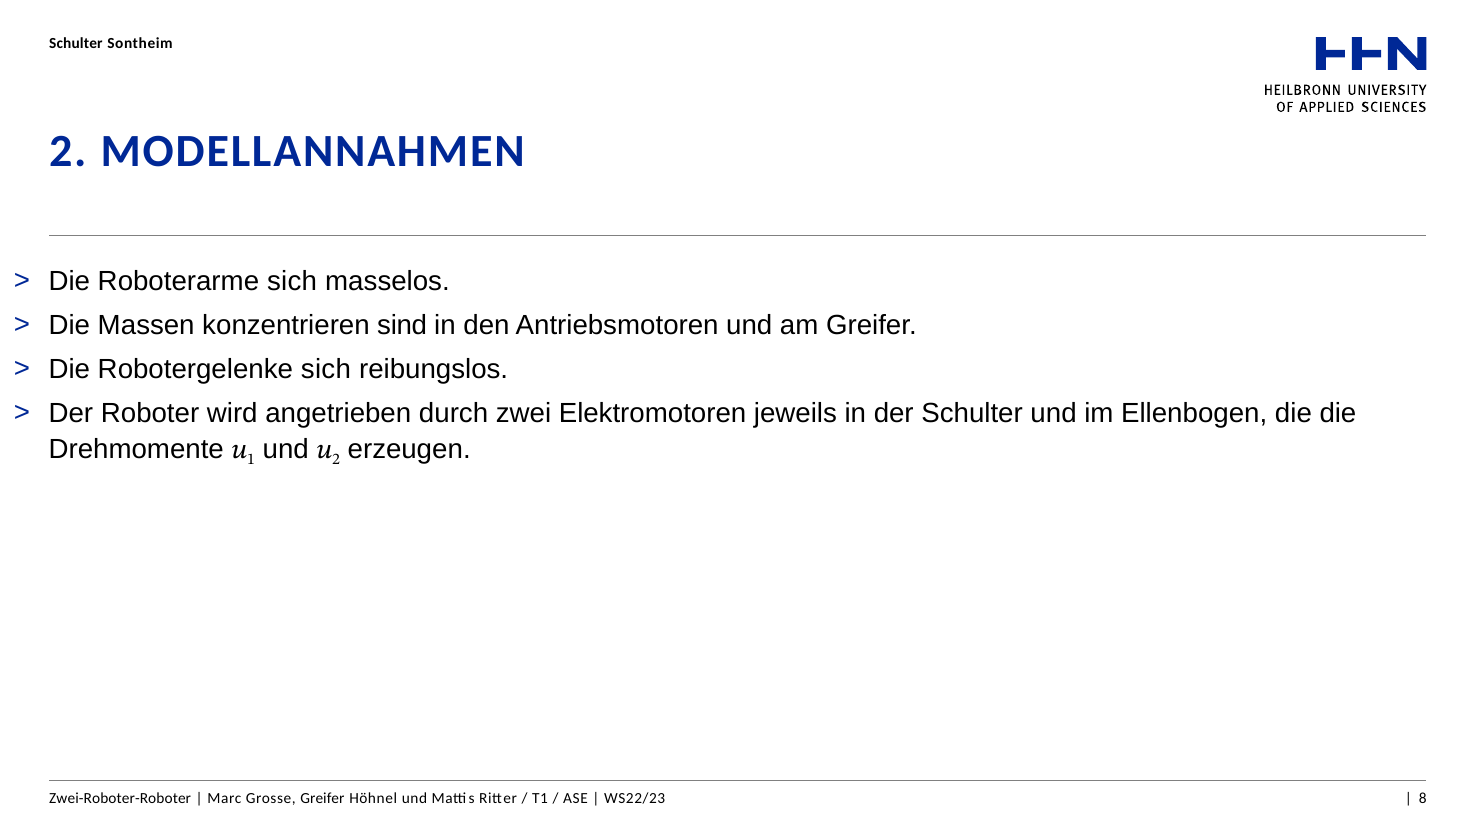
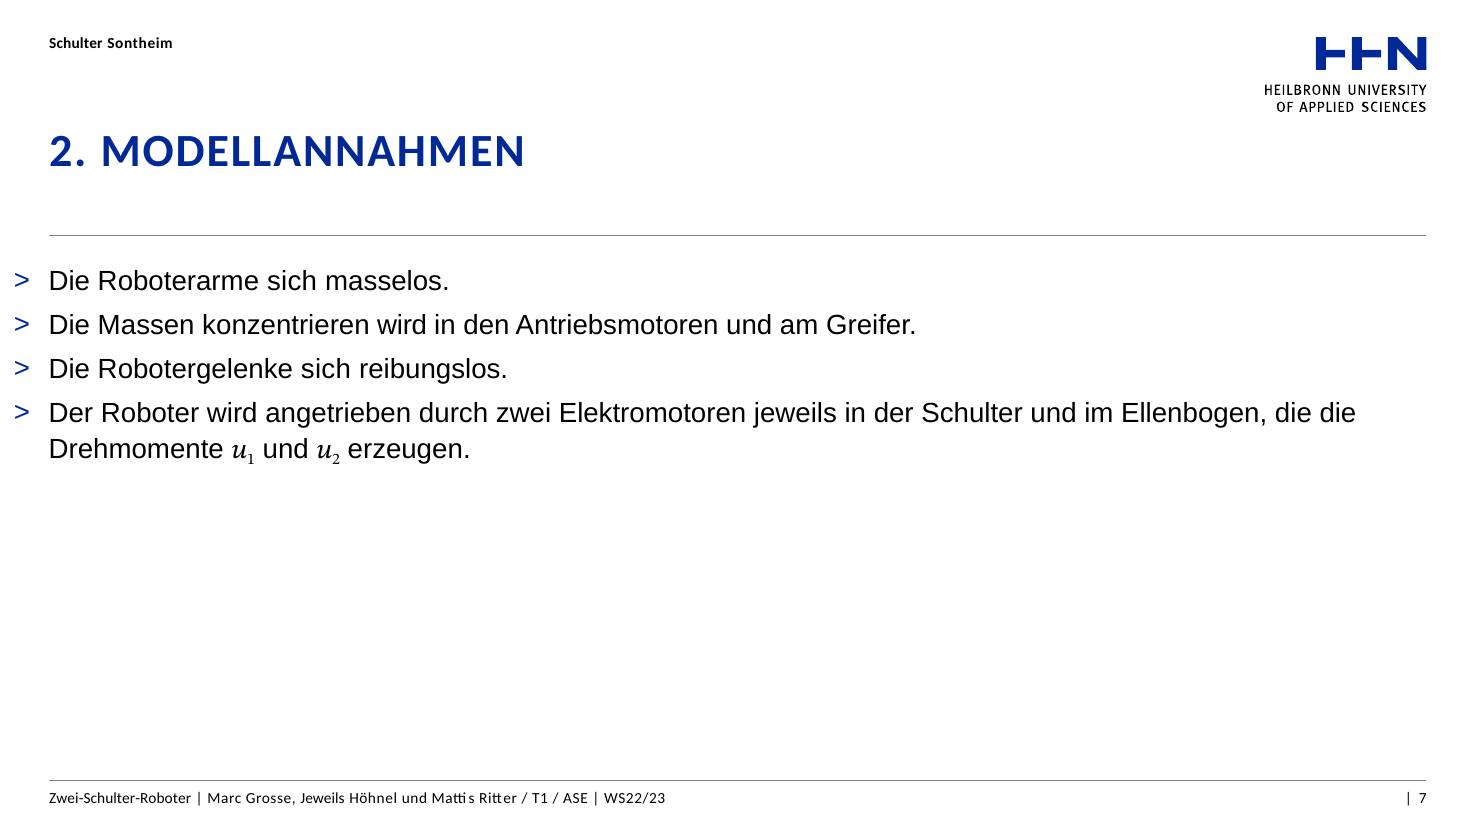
konzentrieren sind: sind -> wird (402, 326)
Zwei-Roboter-Roboter: Zwei-Roboter-Roboter -> Zwei-Schulter-Roboter (120, 799)
Grosse Greifer: Greifer -> Jeweils (322, 799)
8: 8 -> 7 (1423, 799)
